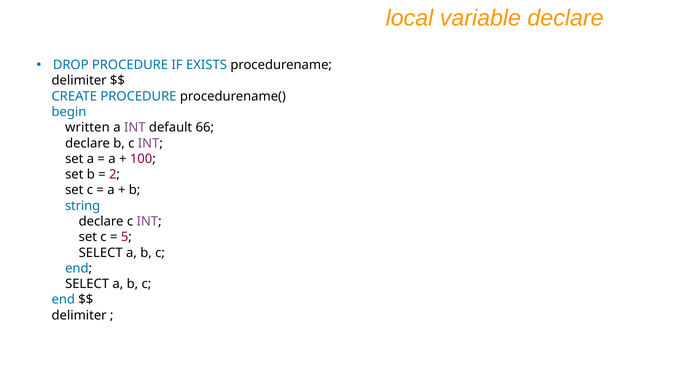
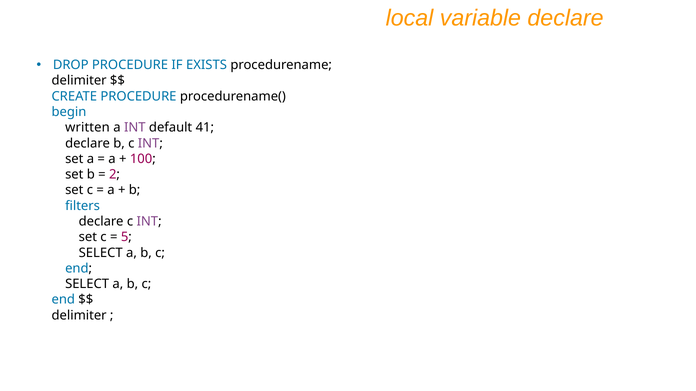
66: 66 -> 41 (205, 128)
string: string -> filters (83, 206)
